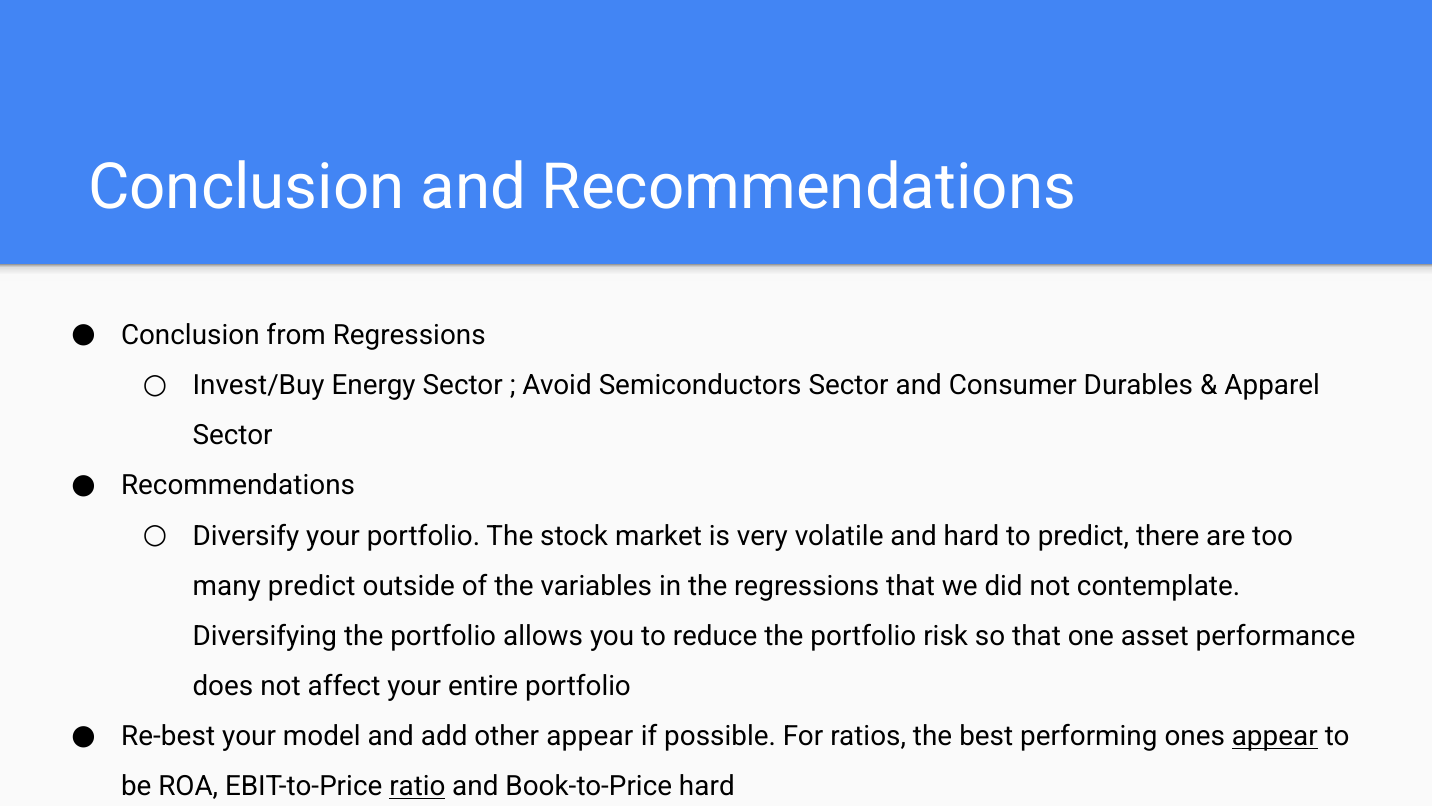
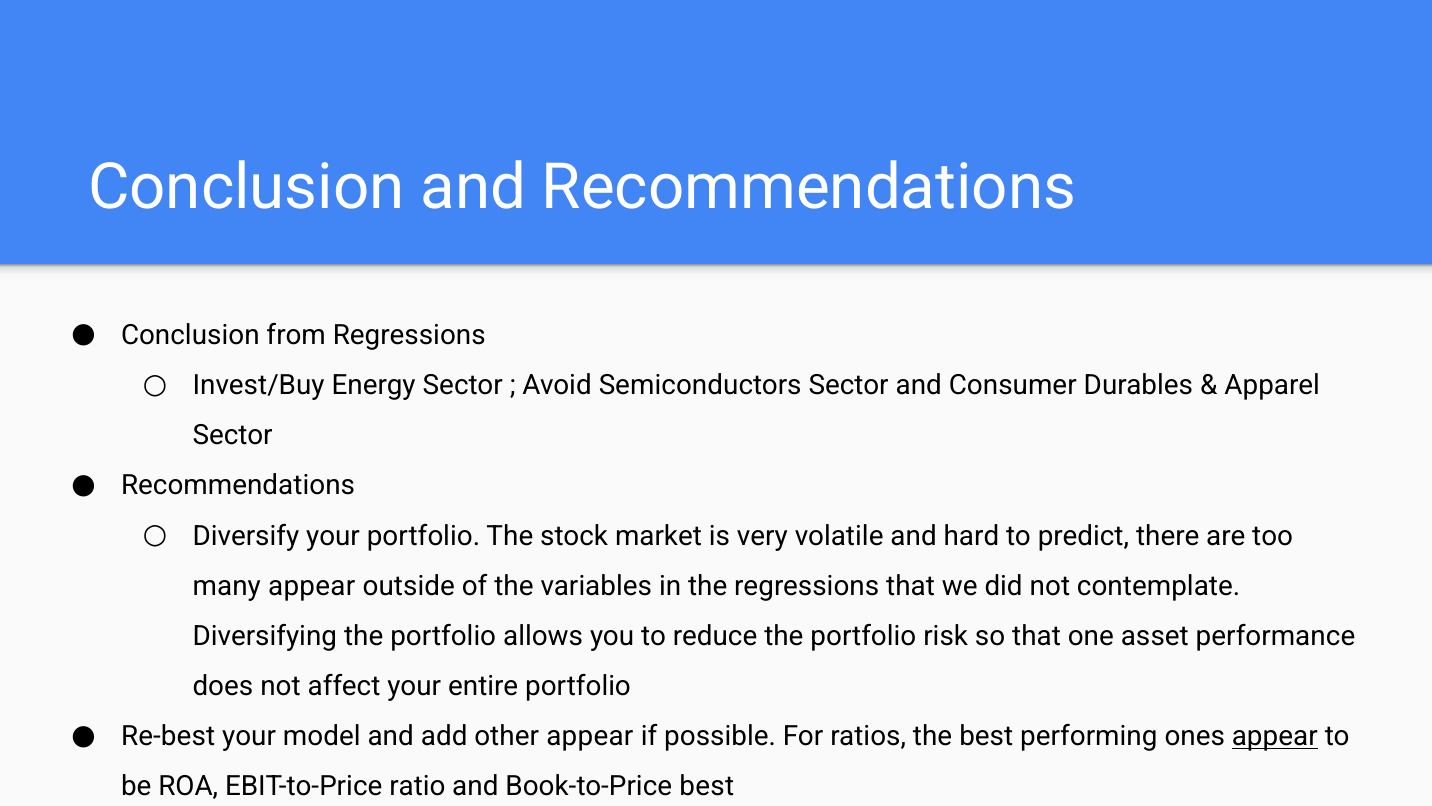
many predict: predict -> appear (312, 586)
ratio underline: present -> none (417, 786)
Book-to-Price hard: hard -> best (707, 786)
